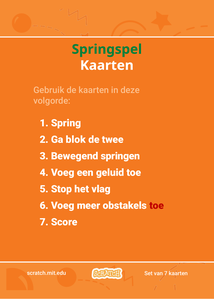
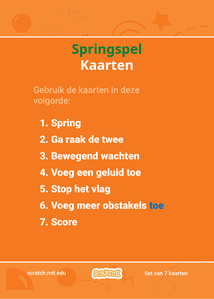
blok: blok -> raak (76, 140)
springen: springen -> wachten (120, 156)
toe colour: red -> blue (157, 206)
